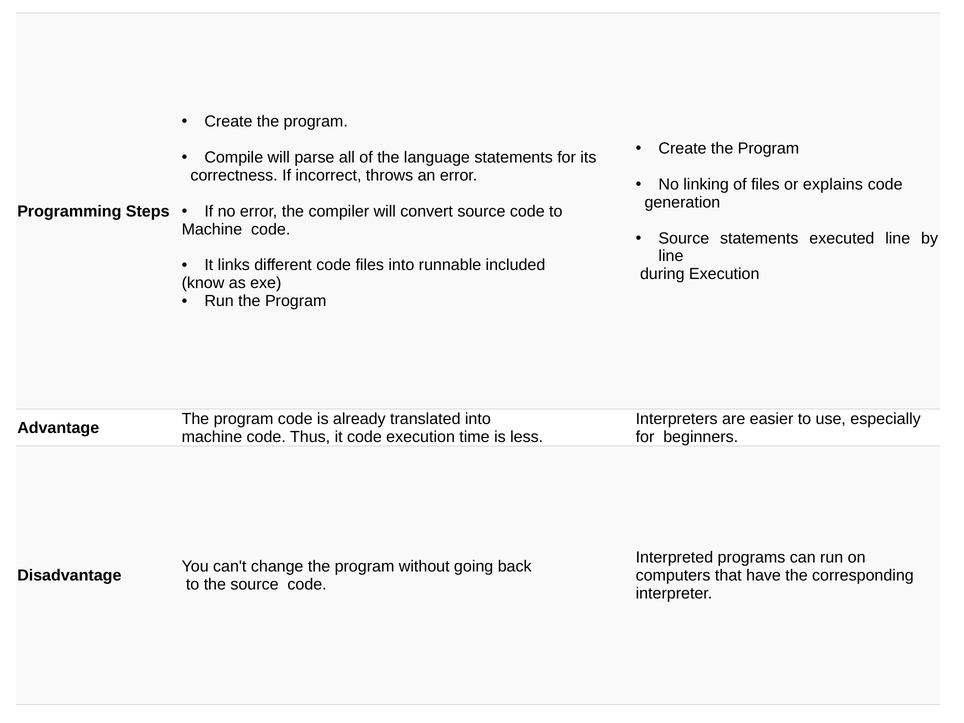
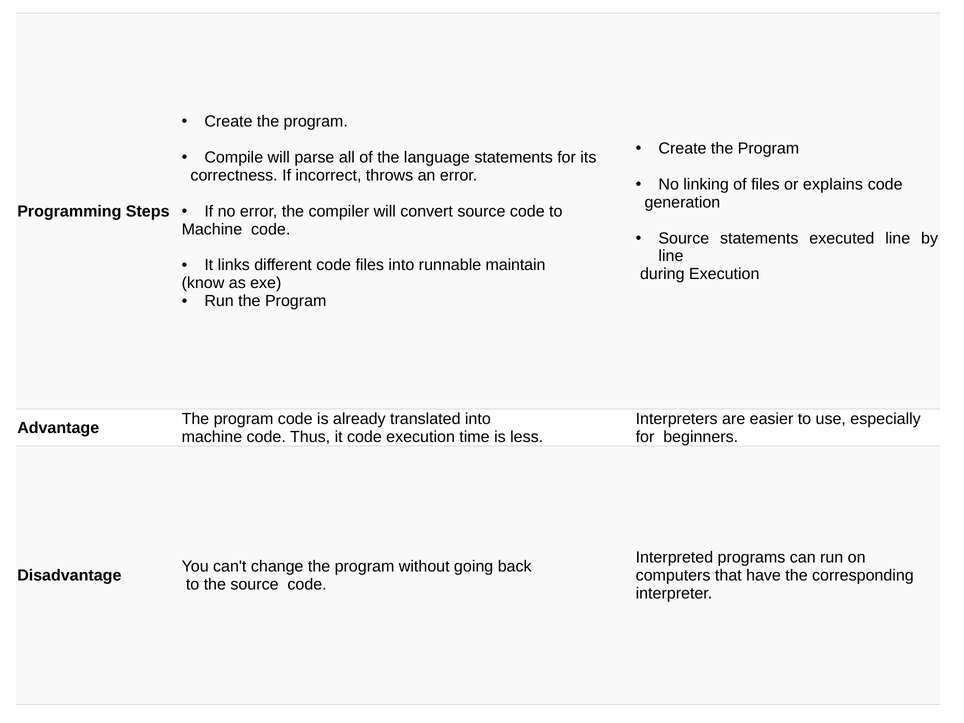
included: included -> maintain (516, 265)
